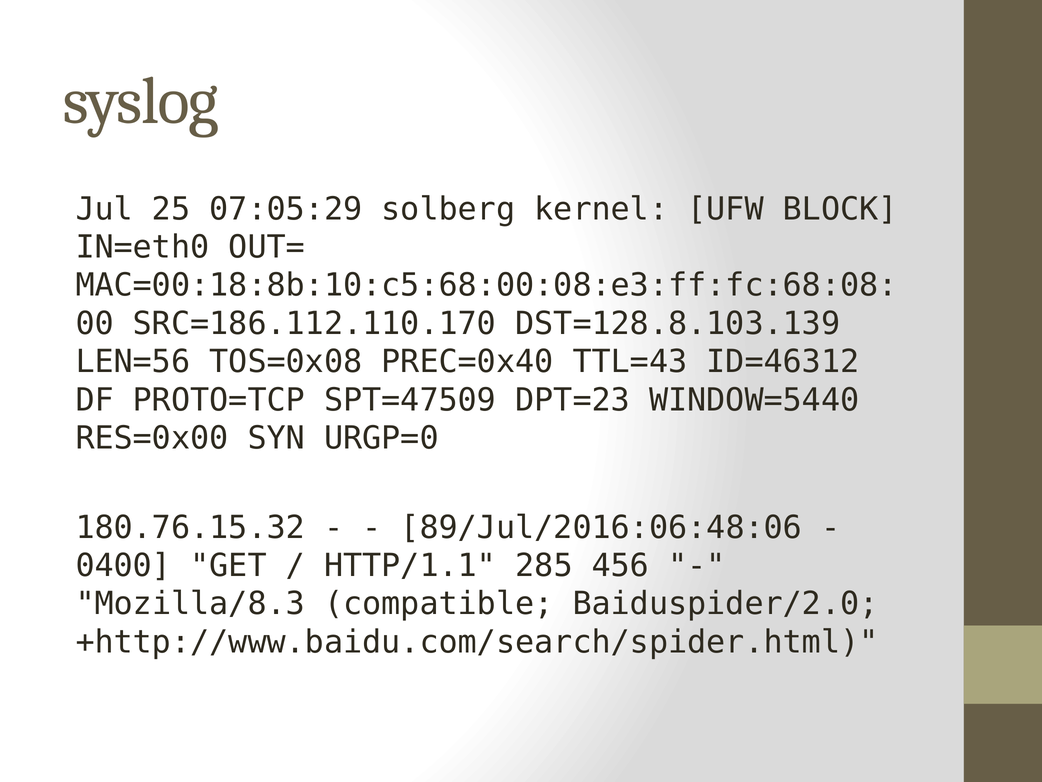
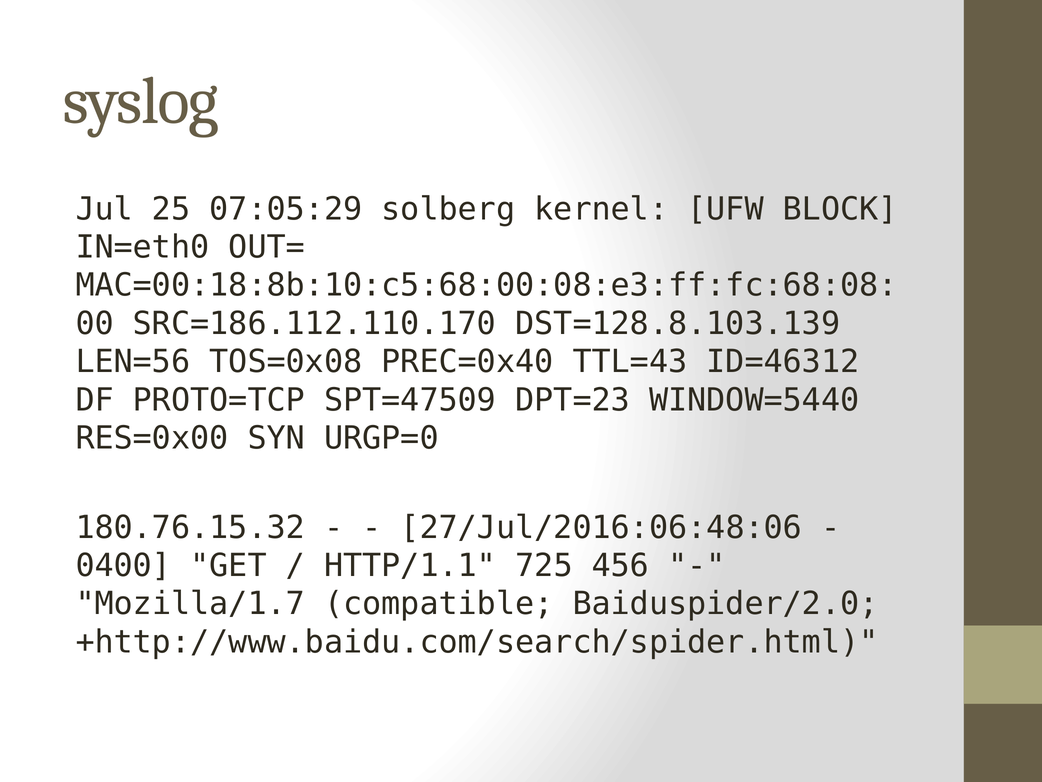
89/Jul/2016:06:48:06: 89/Jul/2016:06:48:06 -> 27/Jul/2016:06:48:06 (601, 527)
285: 285 -> 725 (544, 565)
Mozilla/8.3: Mozilla/8.3 -> Mozilla/1.7 (190, 604)
